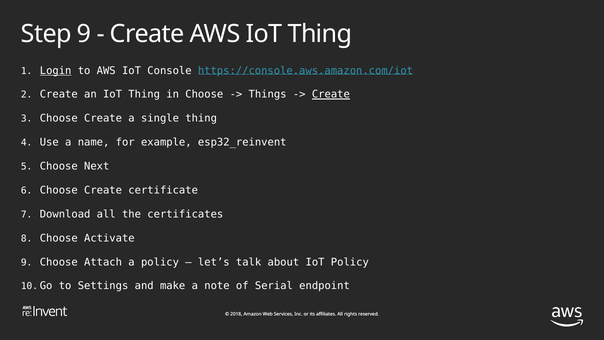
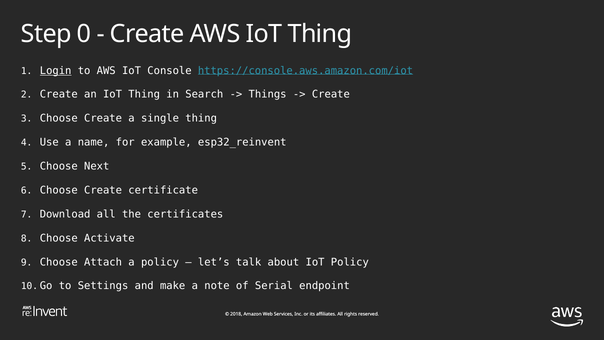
Step 9: 9 -> 0 (84, 34)
in Choose: Choose -> Search (204, 94)
Create underline: present -> none (331, 94)
